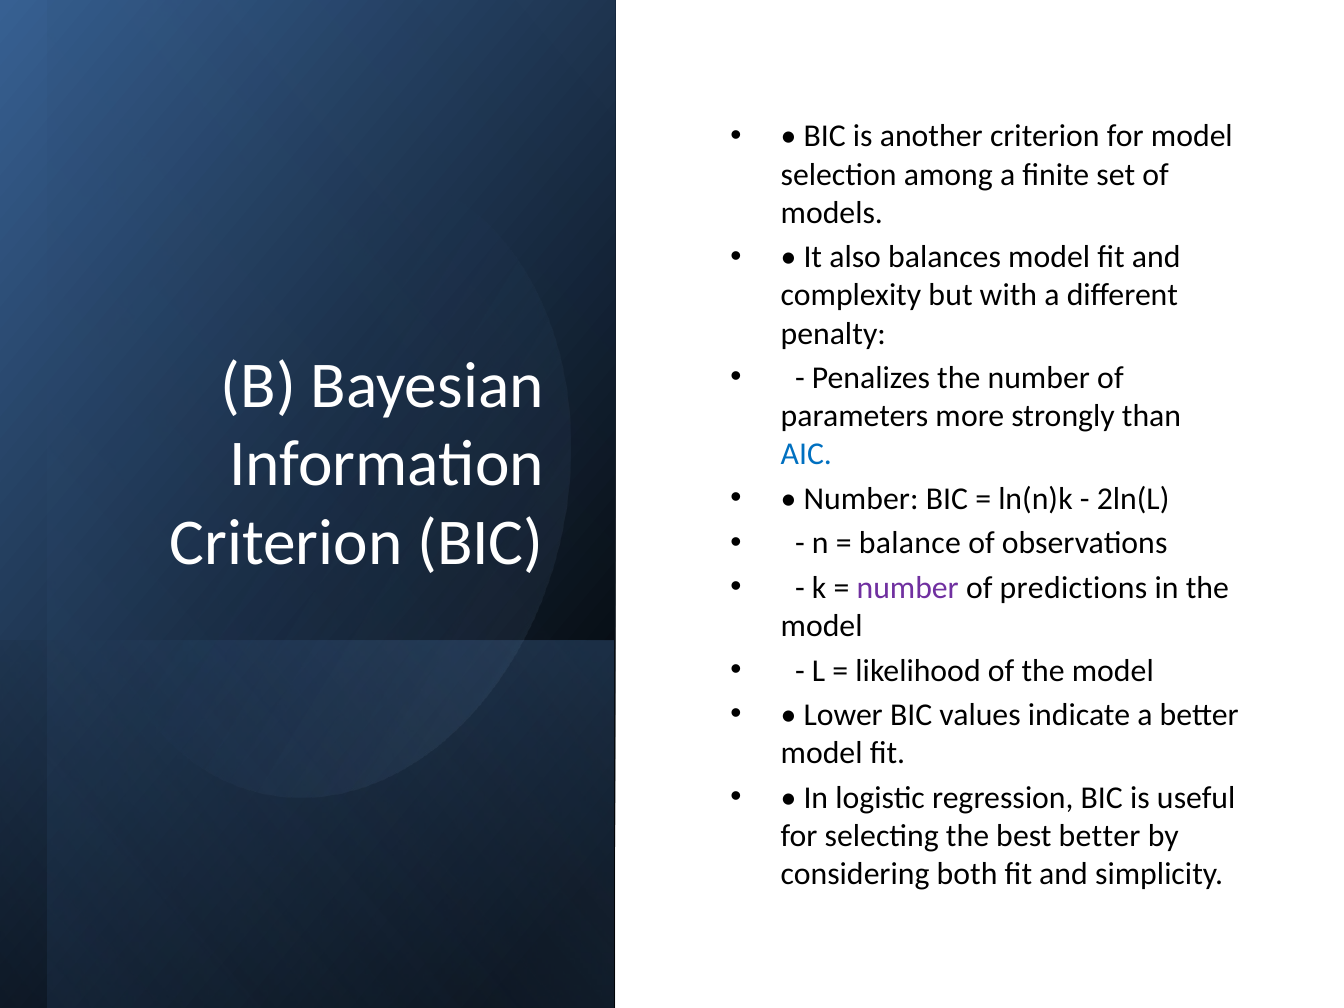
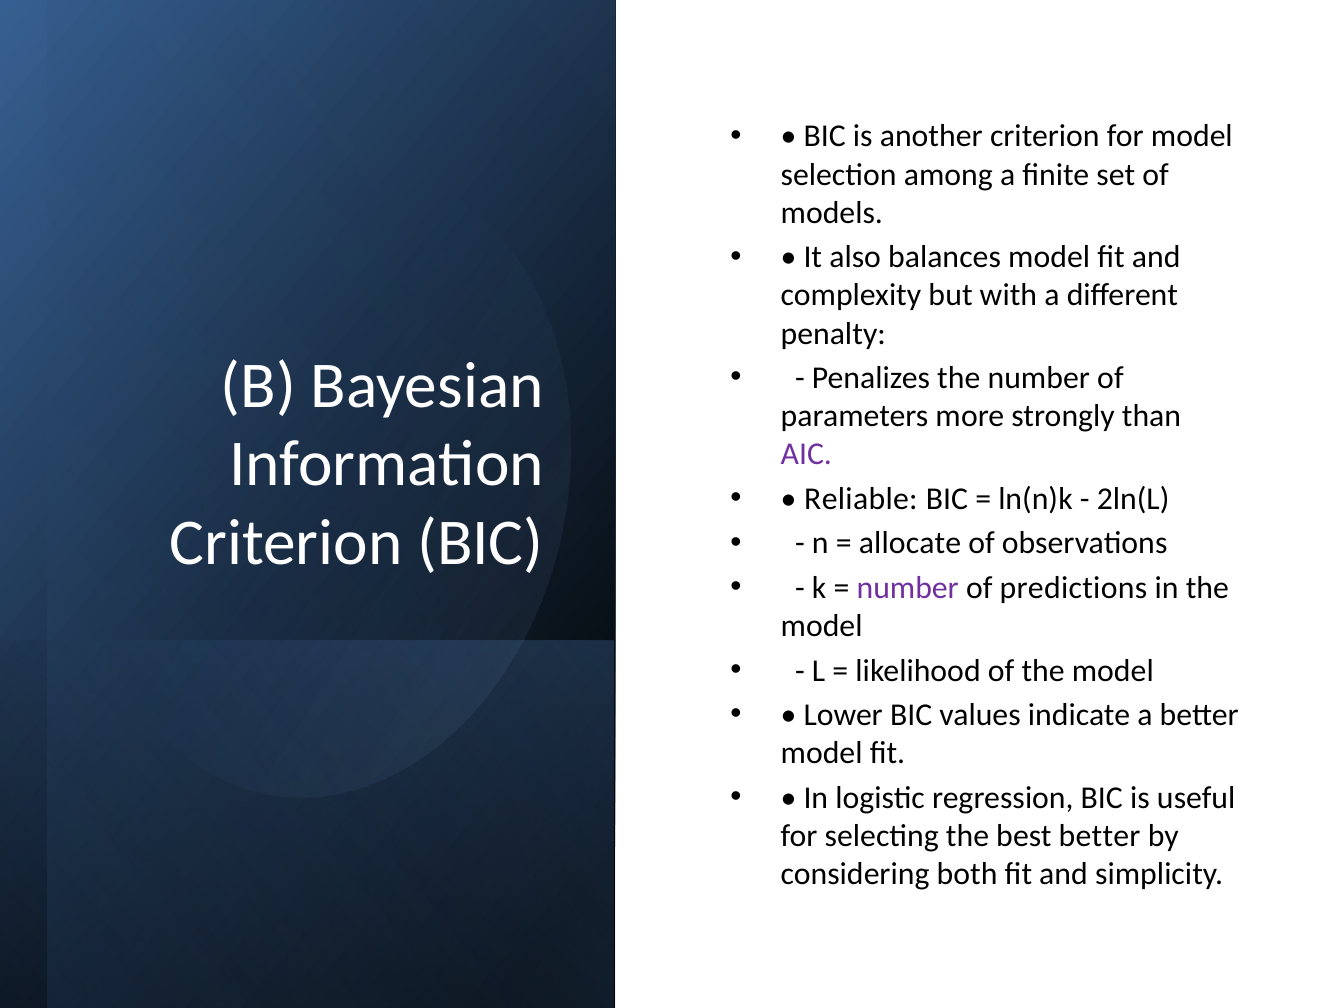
AIC colour: blue -> purple (806, 454)
Number: Number -> Reliable (861, 499)
balance: balance -> allocate (910, 543)
